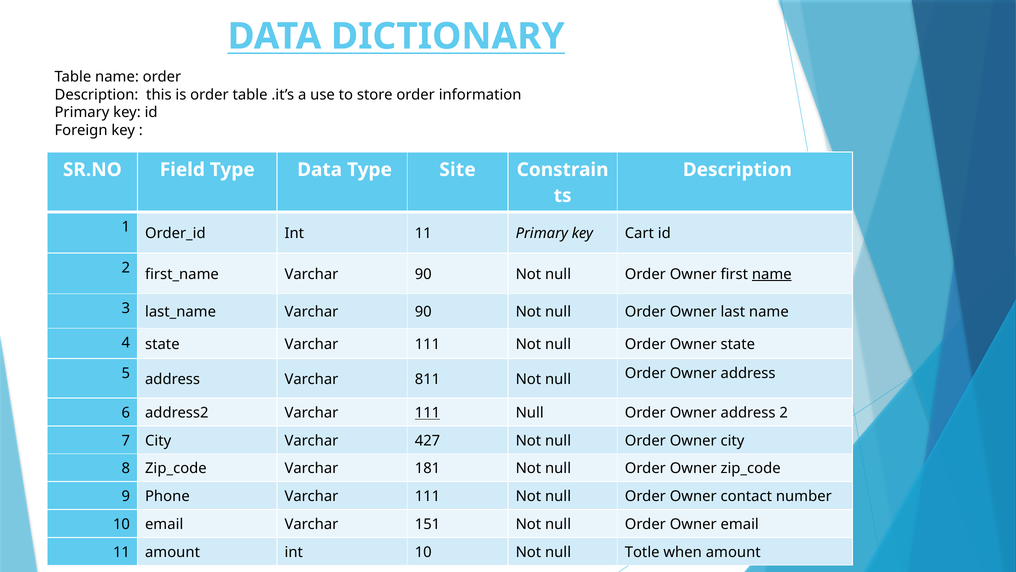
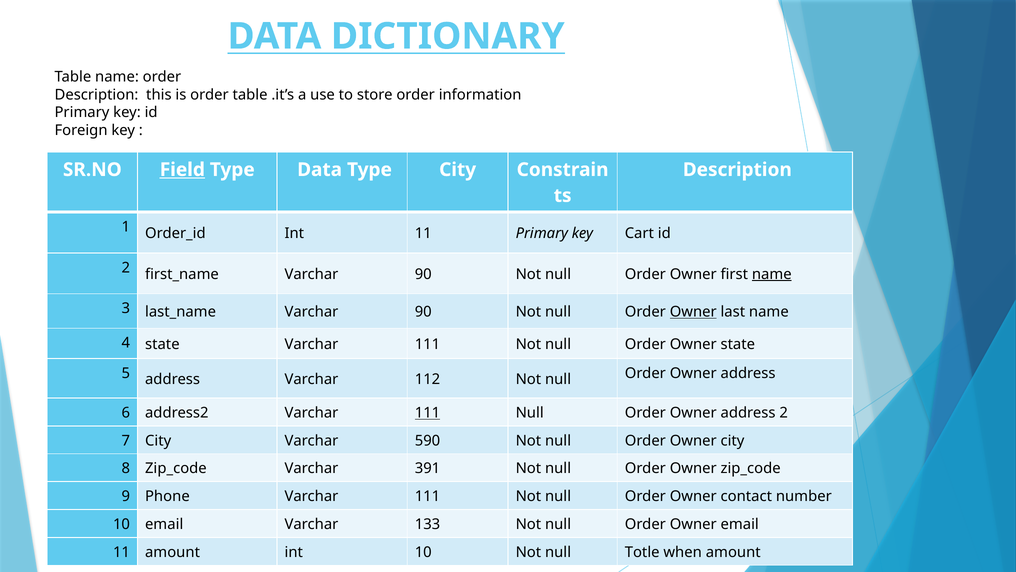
Field underline: none -> present (182, 170)
Type Site: Site -> City (458, 170)
Owner underline: none -> present (693, 312)
811: 811 -> 112 (428, 379)
427: 427 -> 590 (428, 440)
181: 181 -> 391 (428, 468)
151: 151 -> 133 (428, 524)
